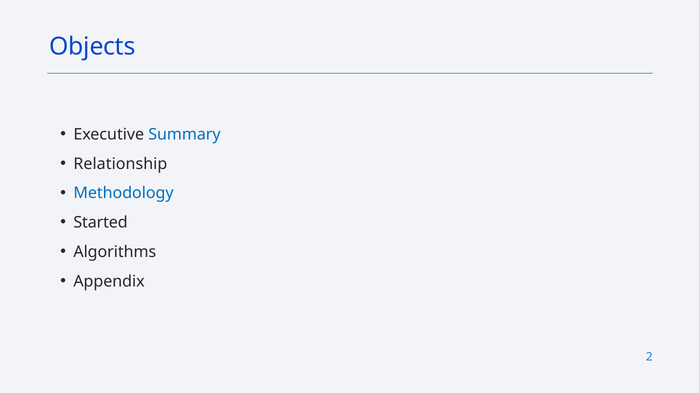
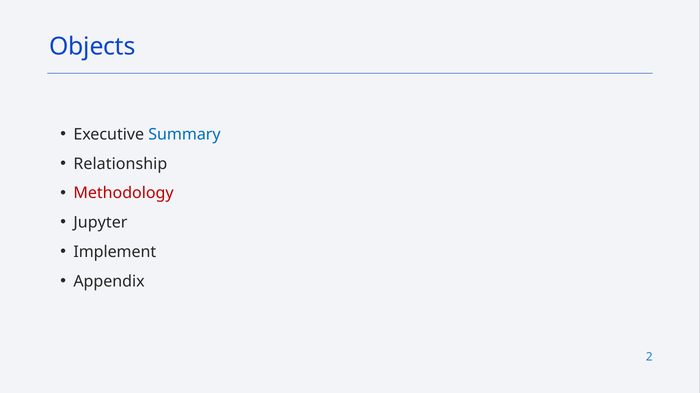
Methodology colour: blue -> red (124, 194)
Started: Started -> Jupyter (100, 223)
Algorithms: Algorithms -> Implement (115, 252)
